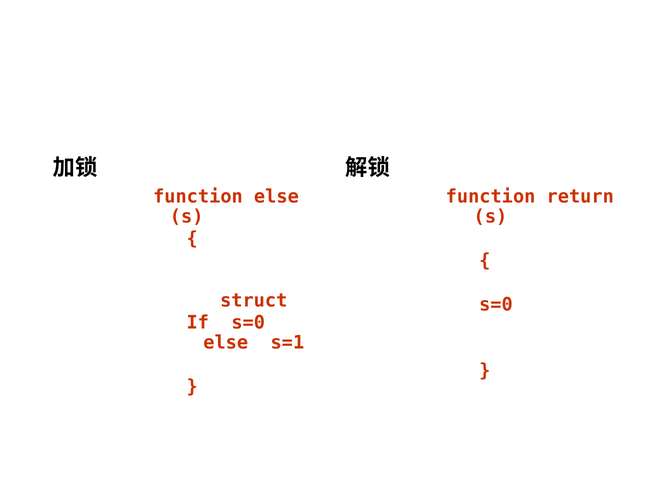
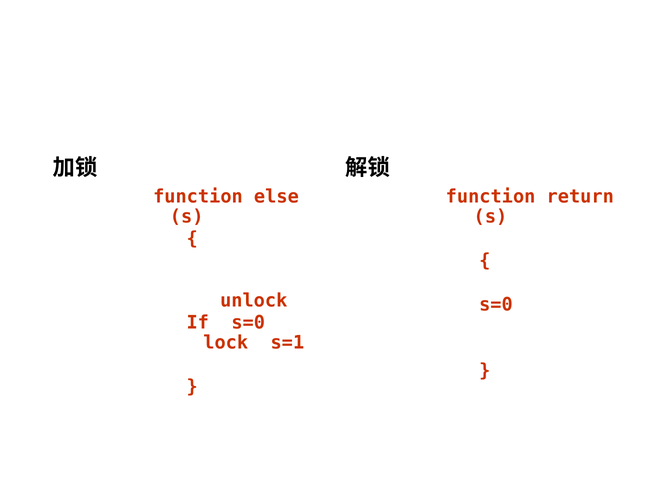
struct: struct -> unlock (254, 301)
else: else -> lock (226, 343)
